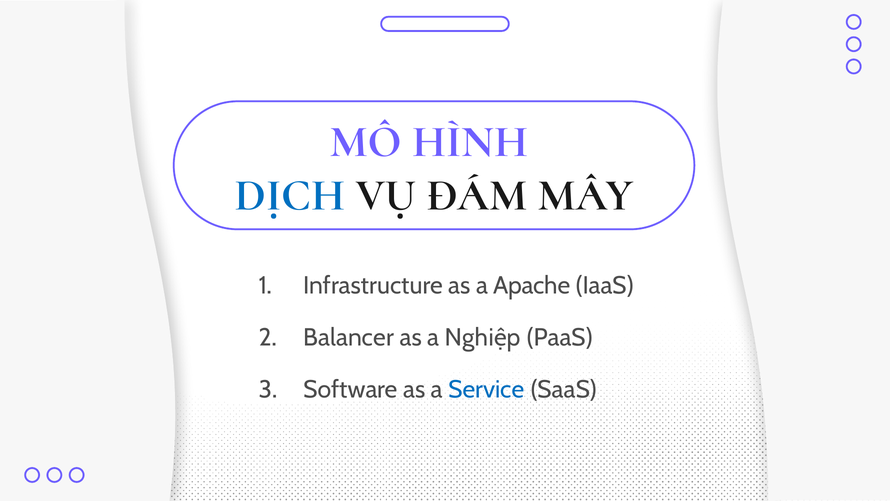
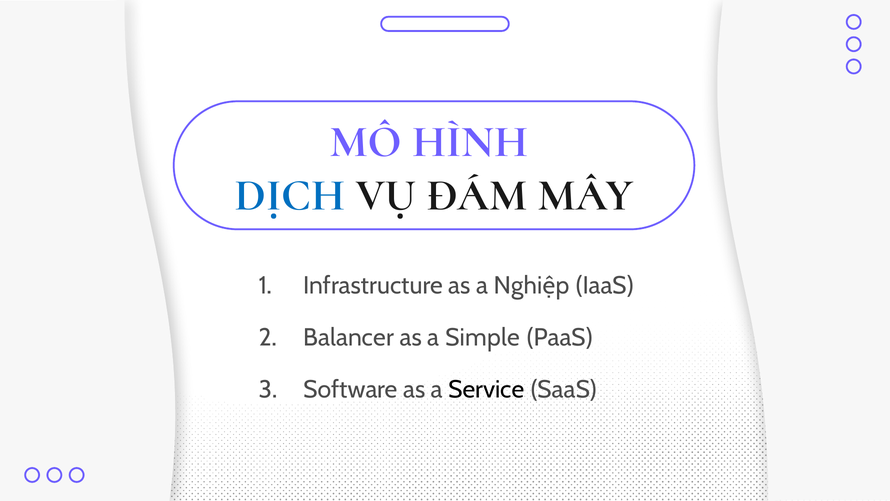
Apache: Apache -> Nghiệp (532, 285)
Nghiệp: Nghiệp -> Simple (483, 337)
Service colour: blue -> black (486, 389)
